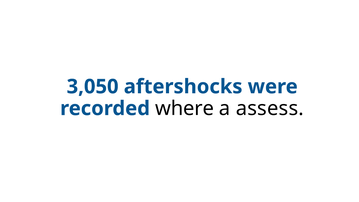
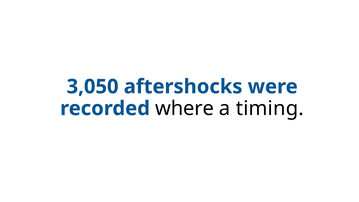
assess: assess -> timing (270, 108)
